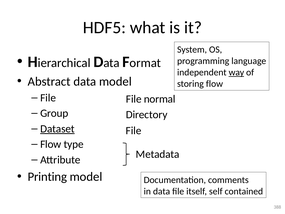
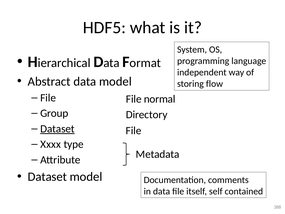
way underline: present -> none (236, 72)
Flow: Flow -> Xxxx (51, 144)
Printing: Printing -> Dataset (47, 177)
